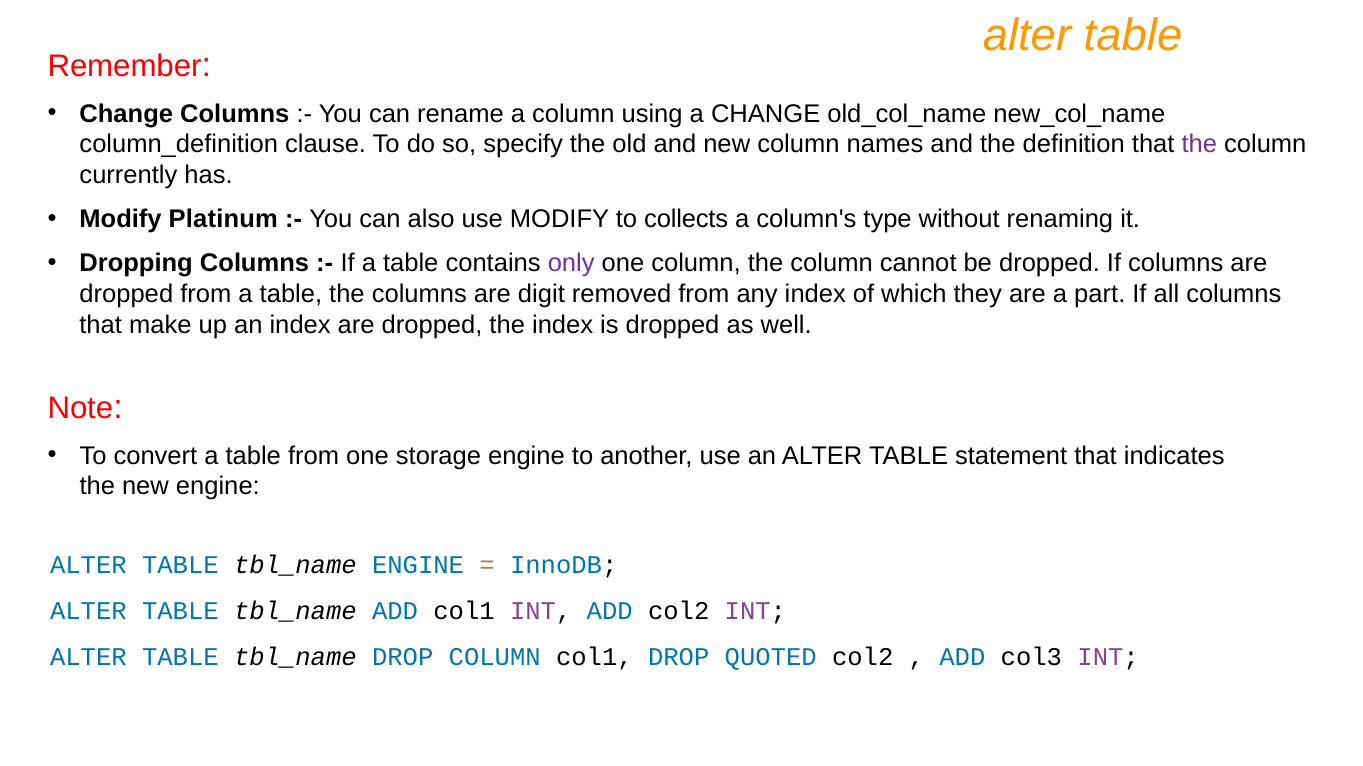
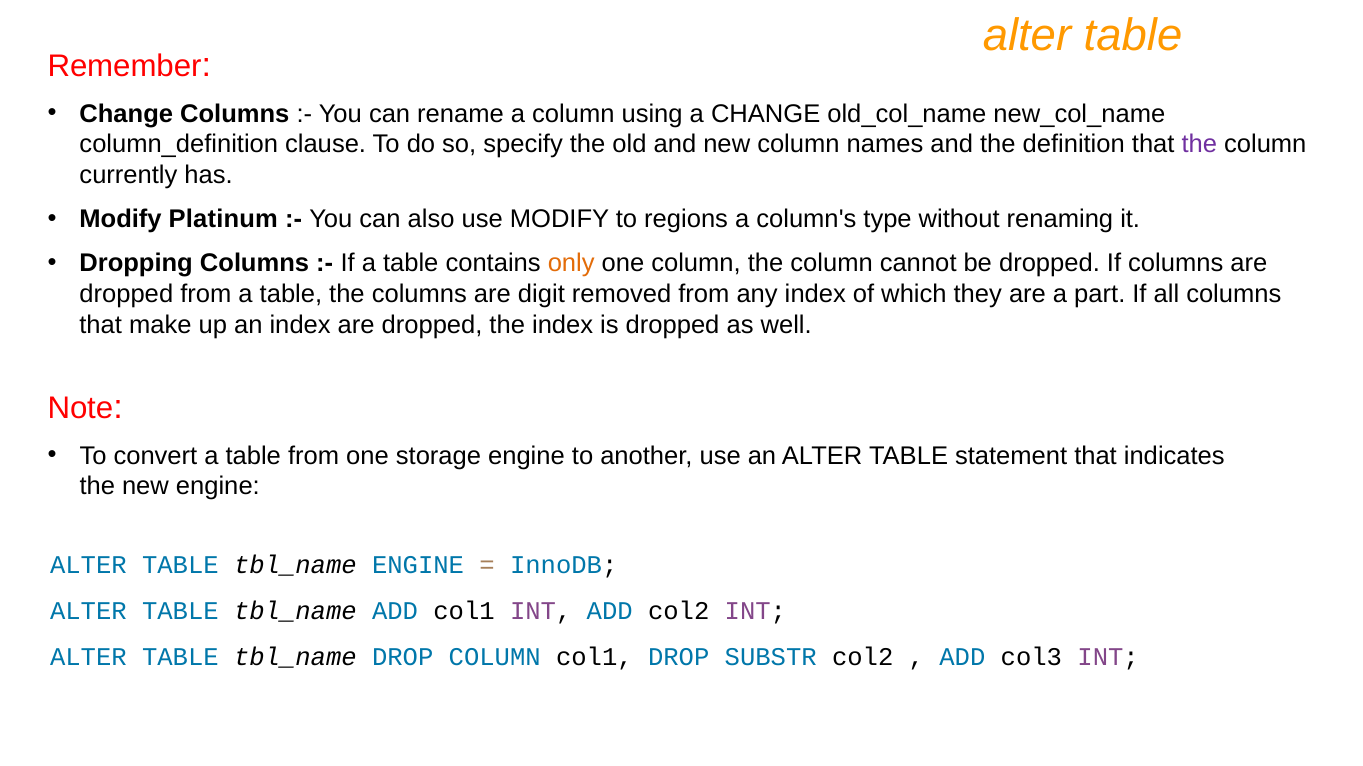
collects: collects -> regions (686, 219)
only colour: purple -> orange (571, 264)
QUOTED: QUOTED -> SUBSTR (771, 658)
